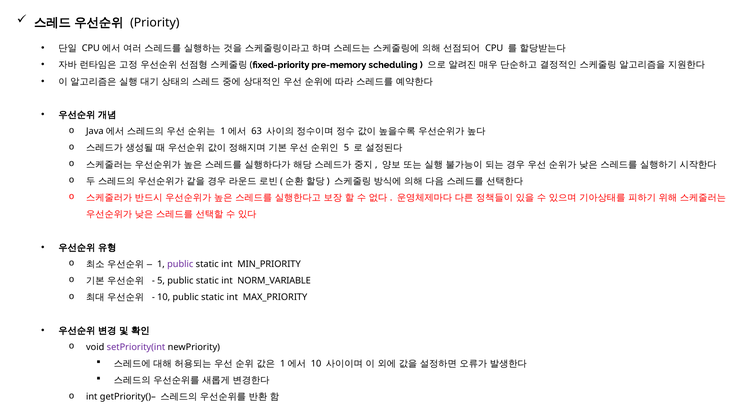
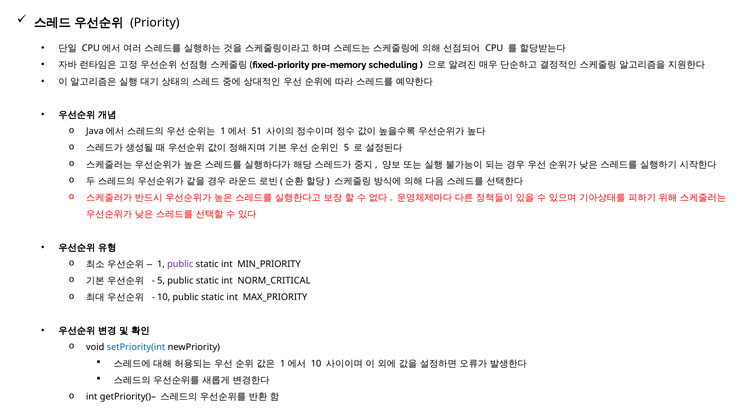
63: 63 -> 51 (257, 131)
NORM_VARIABLE: NORM_VARIABLE -> NORM_CRITICAL (274, 281)
setPriority(int colour: purple -> blue (136, 347)
